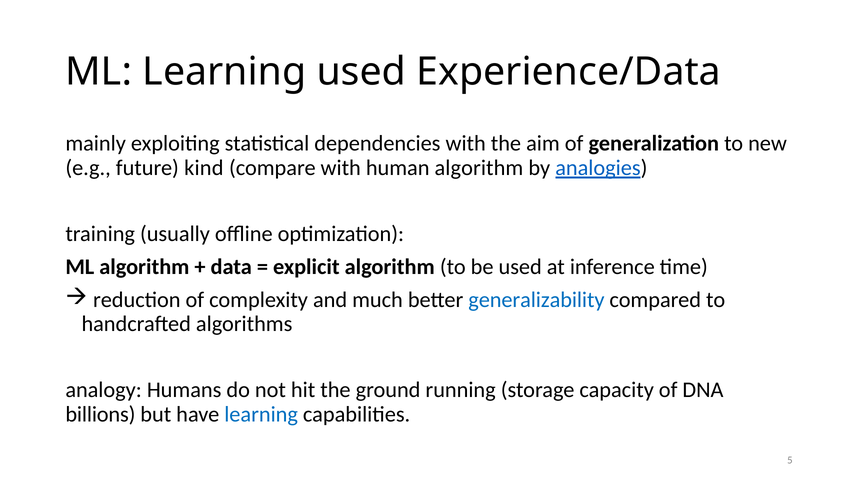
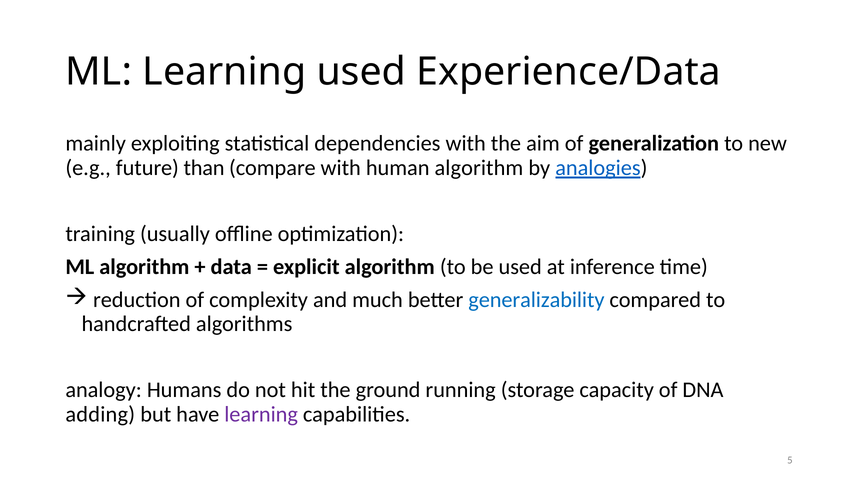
kind: kind -> than (204, 168)
billions: billions -> adding (100, 415)
learning colour: blue -> purple (261, 415)
